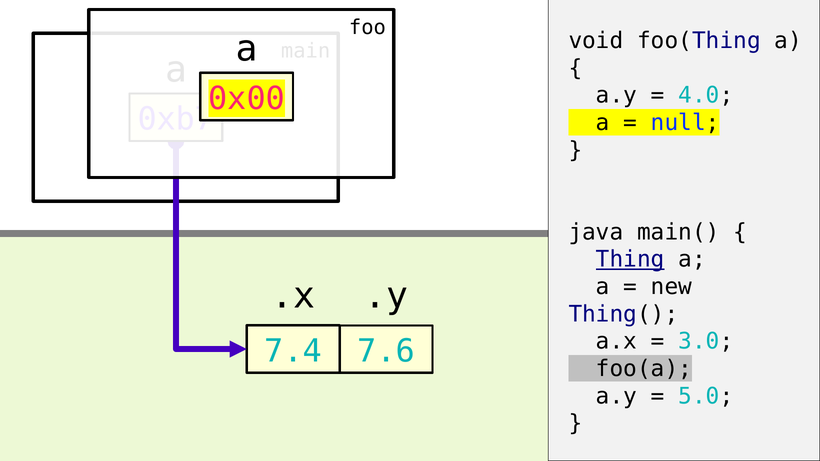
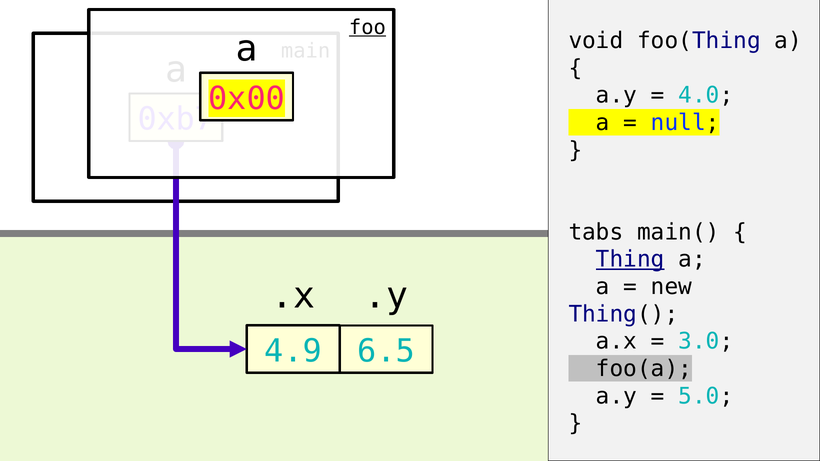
foo underline: none -> present (367, 27)
java: java -> tabs (596, 232)
7.4: 7.4 -> 4.9 (293, 351)
7.6: 7.6 -> 6.5 (386, 352)
